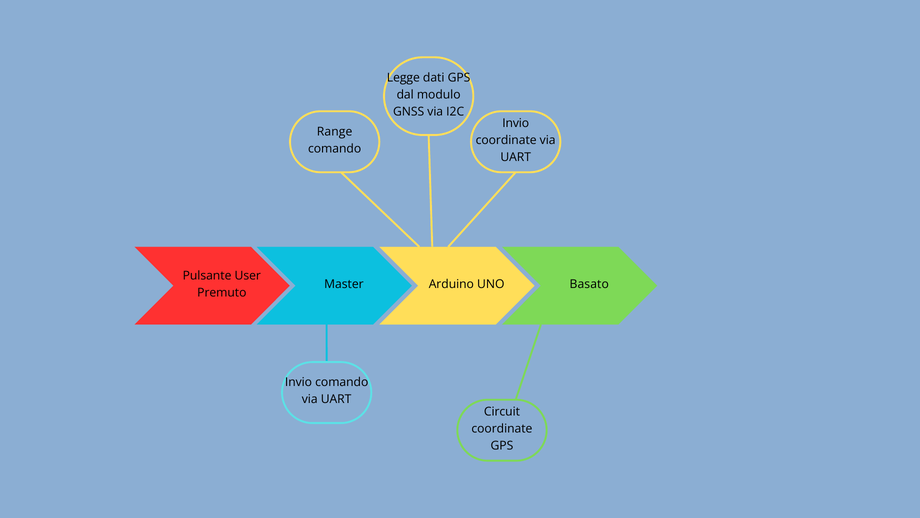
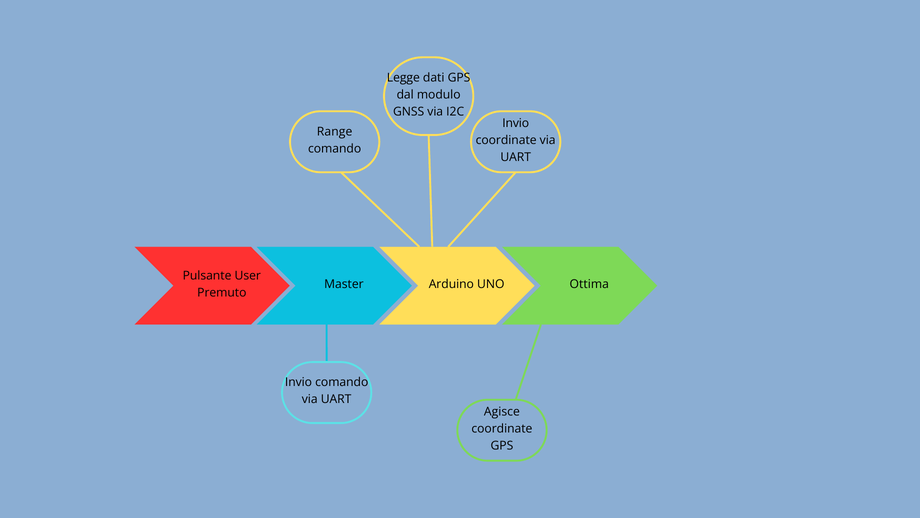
Basato: Basato -> Ottima (589, 284)
Circuit: Circuit -> Agisce (502, 411)
